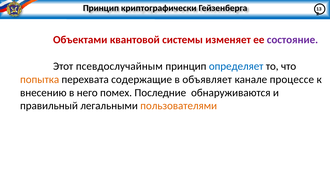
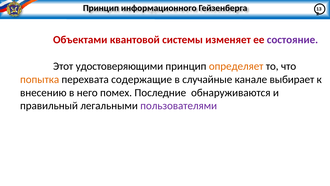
криптографически: криптографически -> информационного (159, 8)
псевдослучайным: псевдослучайным -> удостоверяющими (119, 66)
определяет colour: blue -> orange (236, 66)
объявляет: объявляет -> случайные (207, 79)
процессе: процессе -> выбирает (292, 79)
пользователями colour: orange -> purple (179, 106)
